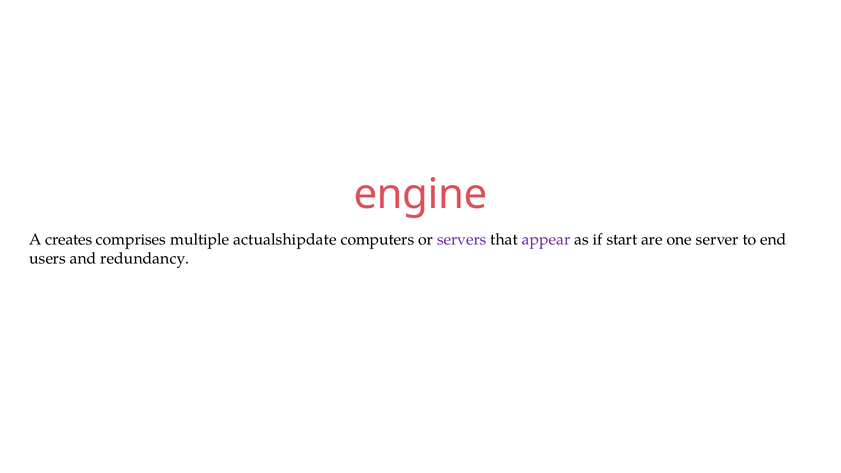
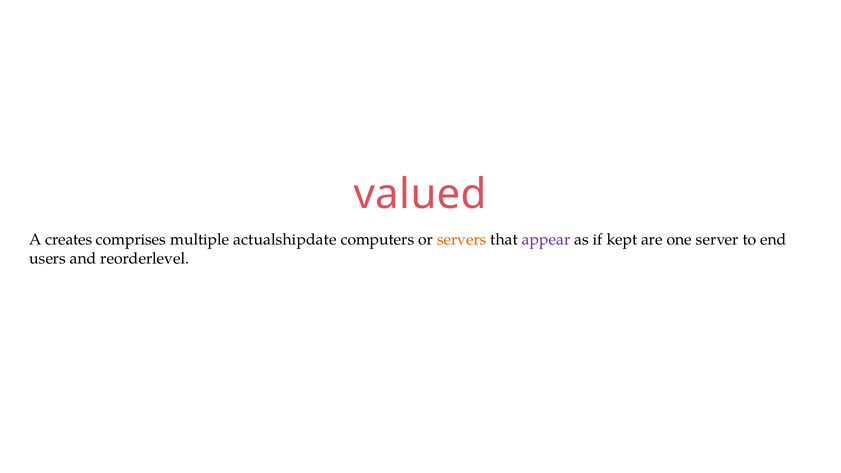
engine: engine -> valued (420, 194)
servers colour: purple -> orange (462, 240)
start: start -> kept (622, 240)
redundancy: redundancy -> reorderlevel (145, 259)
